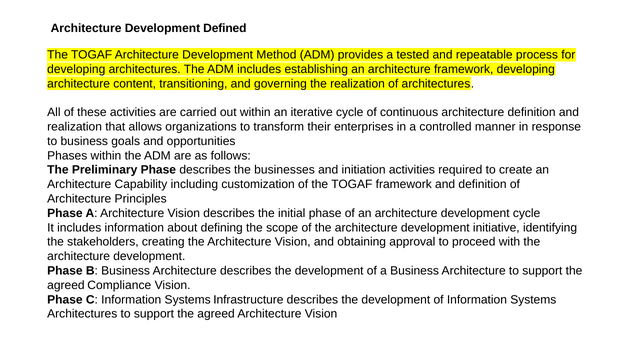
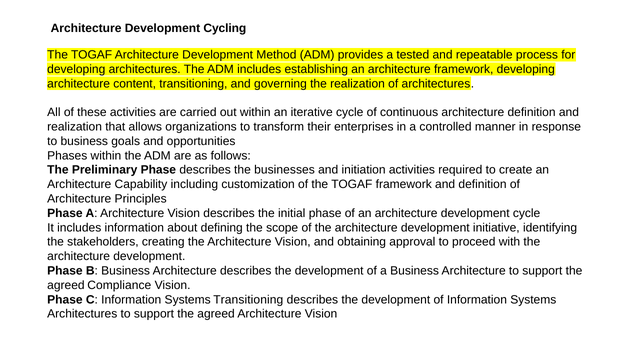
Defined: Defined -> Cycling (225, 29)
Systems Infrastructure: Infrastructure -> Transitioning (248, 300)
